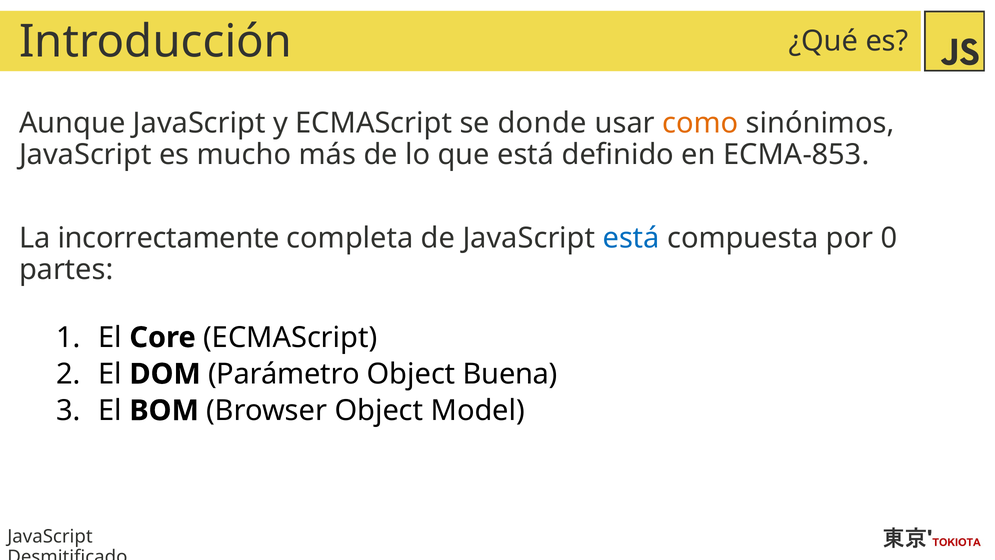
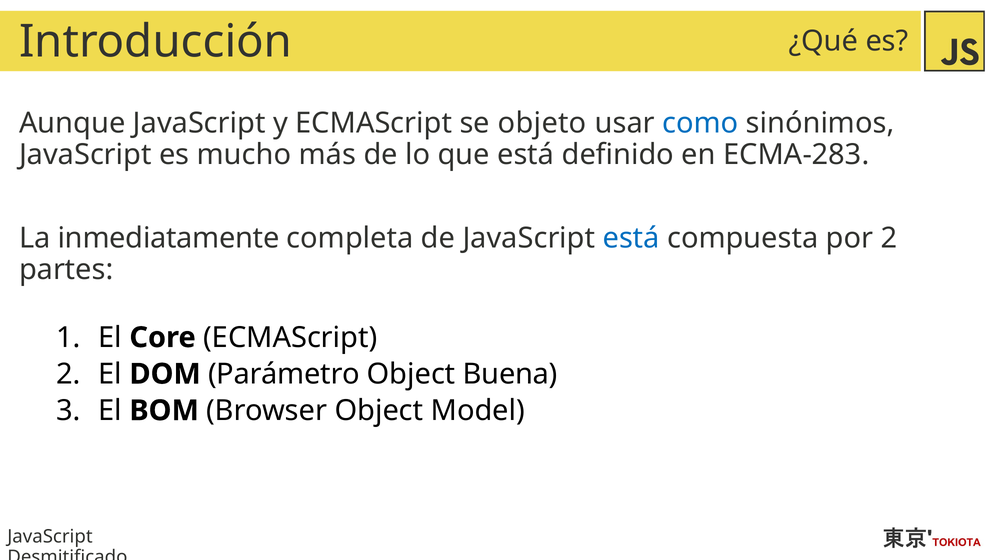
donde: donde -> objeto (542, 123)
como colour: orange -> blue (700, 123)
ECMA-853: ECMA-853 -> ECMA-283 (796, 155)
incorrectamente: incorrectamente -> inmediatamente (169, 238)
por 0: 0 -> 2 (889, 238)
